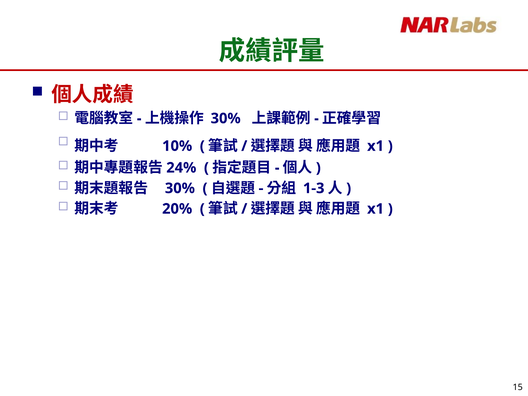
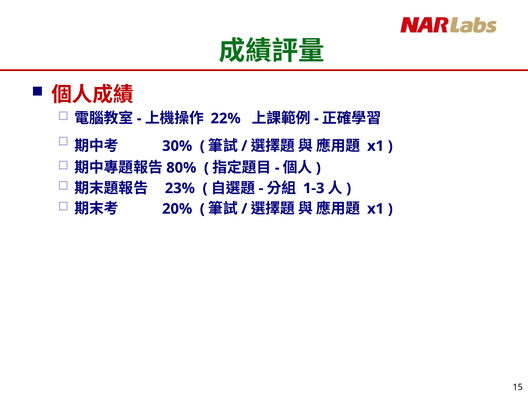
30%: 30% -> 22% (226, 118)
10%: 10% -> 30% (177, 146)
24%: 24% -> 80% (181, 168)
30%: 30% -> 23% (180, 188)
